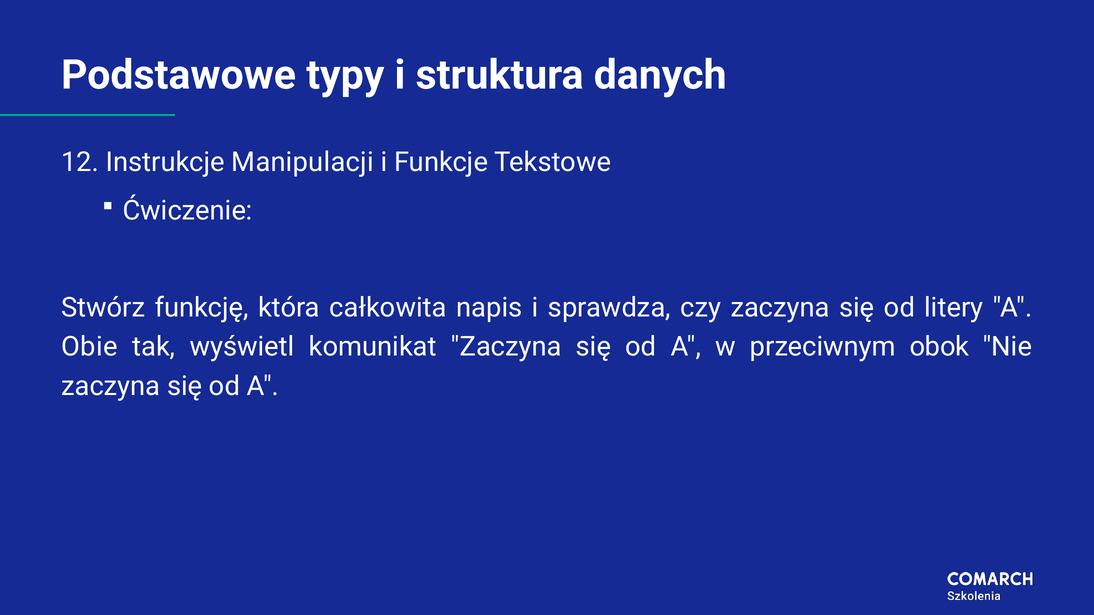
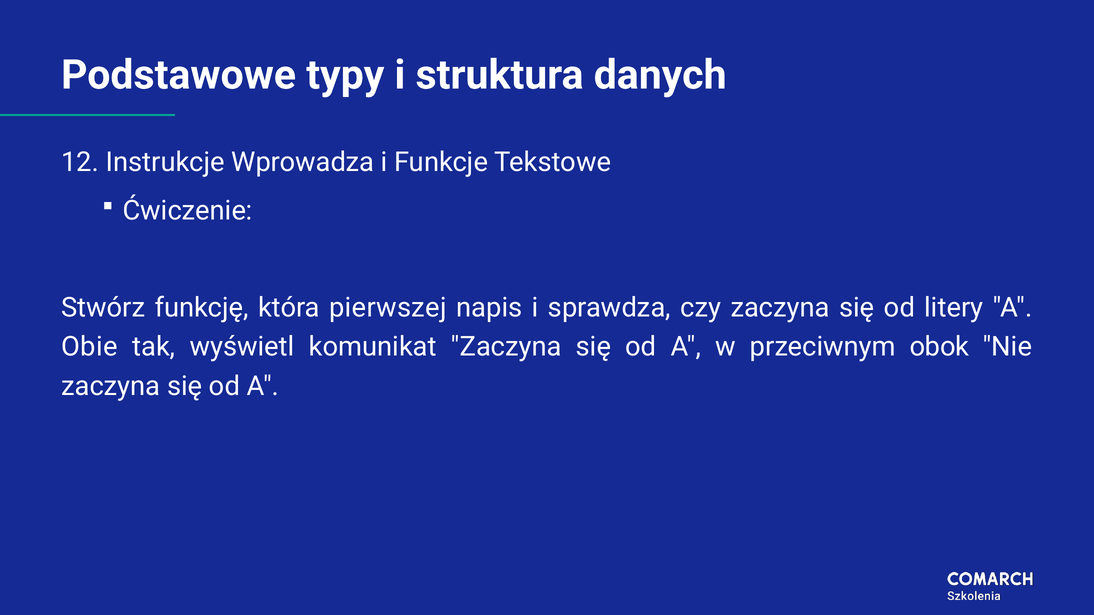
Manipulacji: Manipulacji -> Wprowadza (303, 162)
całkowita: całkowita -> pierwszej (388, 308)
